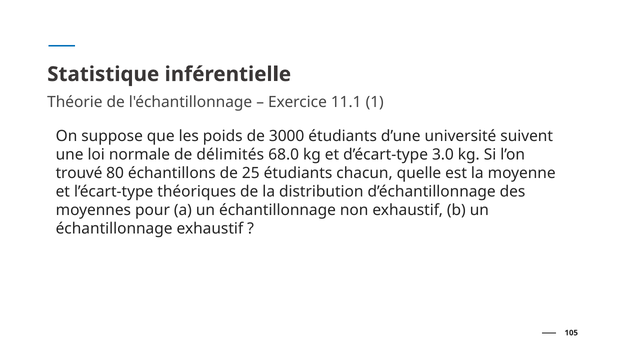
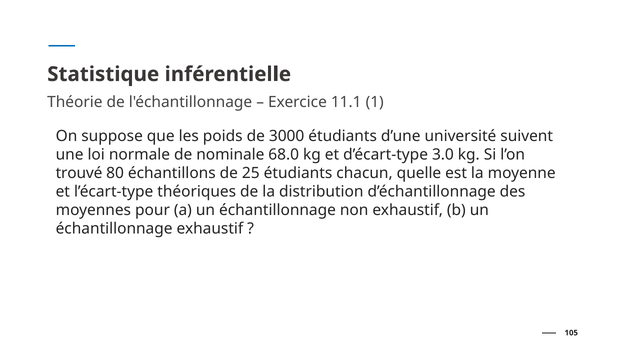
délimités: délimités -> nominale (230, 155)
